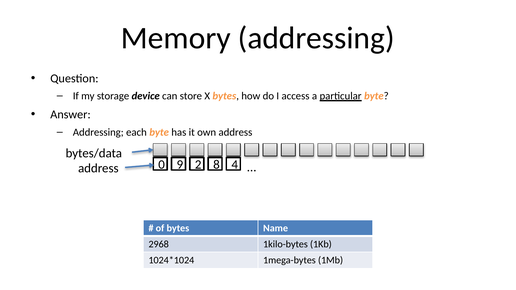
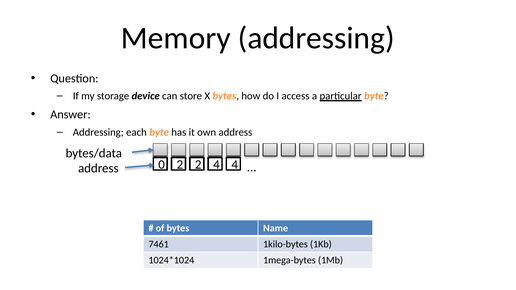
0 9: 9 -> 2 (180, 165)
2 8: 8 -> 4 (216, 165)
2968: 2968 -> 7461 (159, 244)
